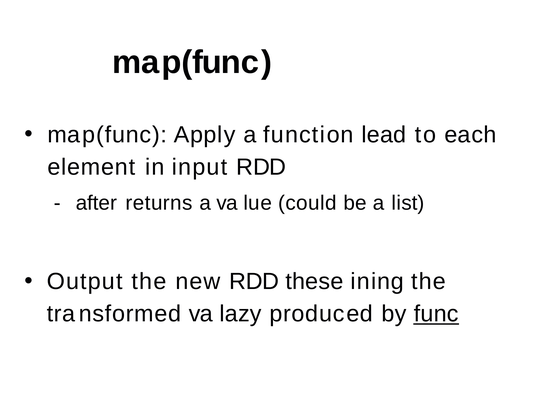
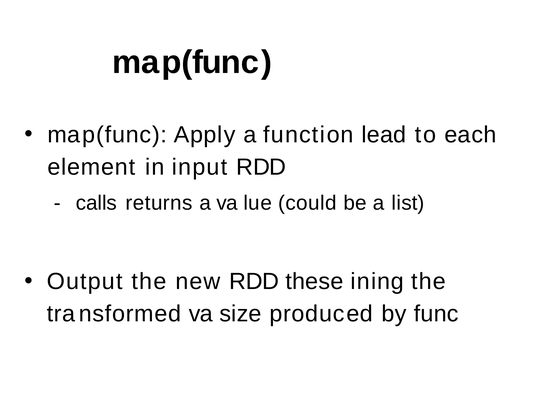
after: after -> calls (96, 203)
lazy: lazy -> size (241, 314)
func underline: present -> none (436, 314)
